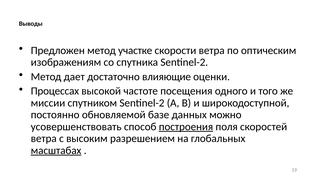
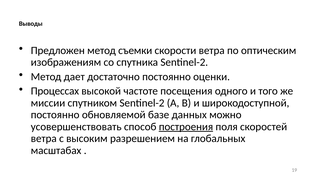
участке: участке -> съемки (135, 50)
достаточно влияющие: влияющие -> постоянно (167, 77)
масштабах underline: present -> none (56, 150)
